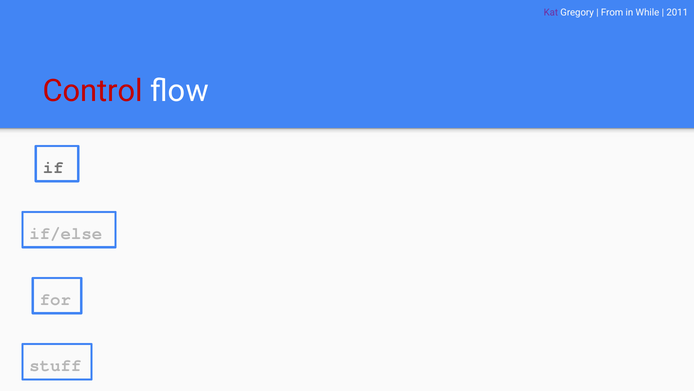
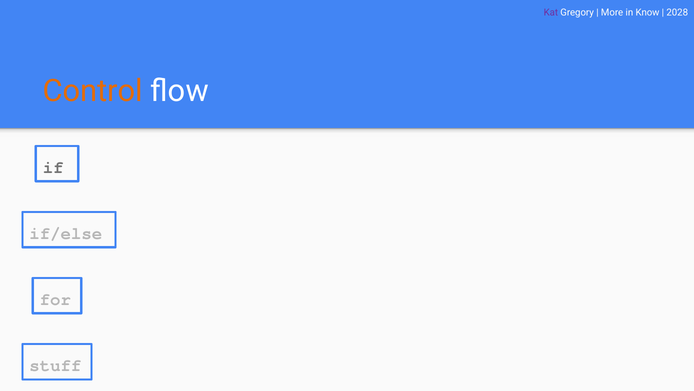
From: From -> More (612, 12)
While: While -> Know (647, 12)
2011: 2011 -> 2028 (677, 12)
Control colour: red -> orange (93, 91)
